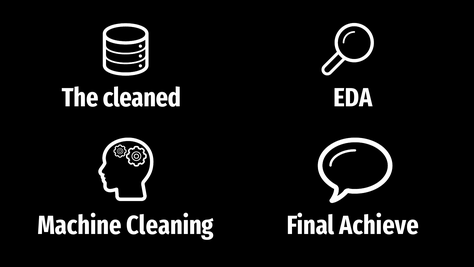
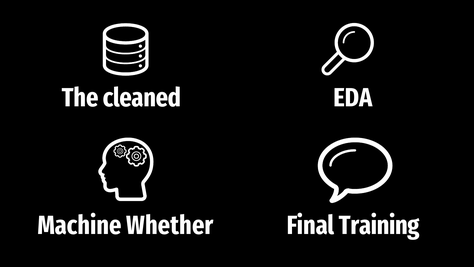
Cleaning: Cleaning -> Whether (170, 225)
Achieve: Achieve -> Training (379, 225)
